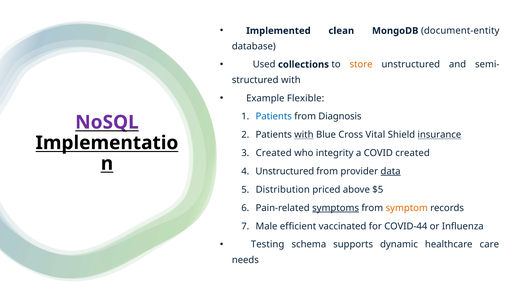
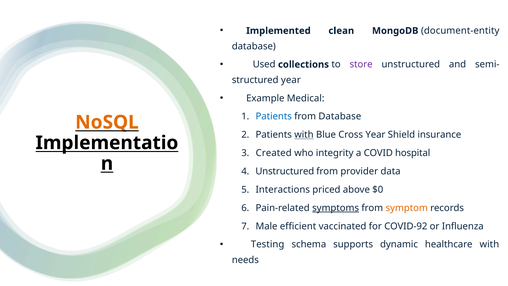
store colour: orange -> purple (361, 64)
with: with -> year (291, 80)
Flexible: Flexible -> Medical (306, 98)
from Diagnosis: Diagnosis -> Database (340, 116)
NoSQL colour: purple -> orange (107, 122)
Cross Vital: Vital -> Year (375, 135)
insurance underline: present -> none (439, 135)
COVID created: created -> hospital (413, 153)
data underline: present -> none (391, 171)
Distribution: Distribution -> Interactions (283, 189)
$5: $5 -> $0 (378, 189)
COVID-44: COVID-44 -> COVID-92 (406, 226)
healthcare care: care -> with (489, 244)
